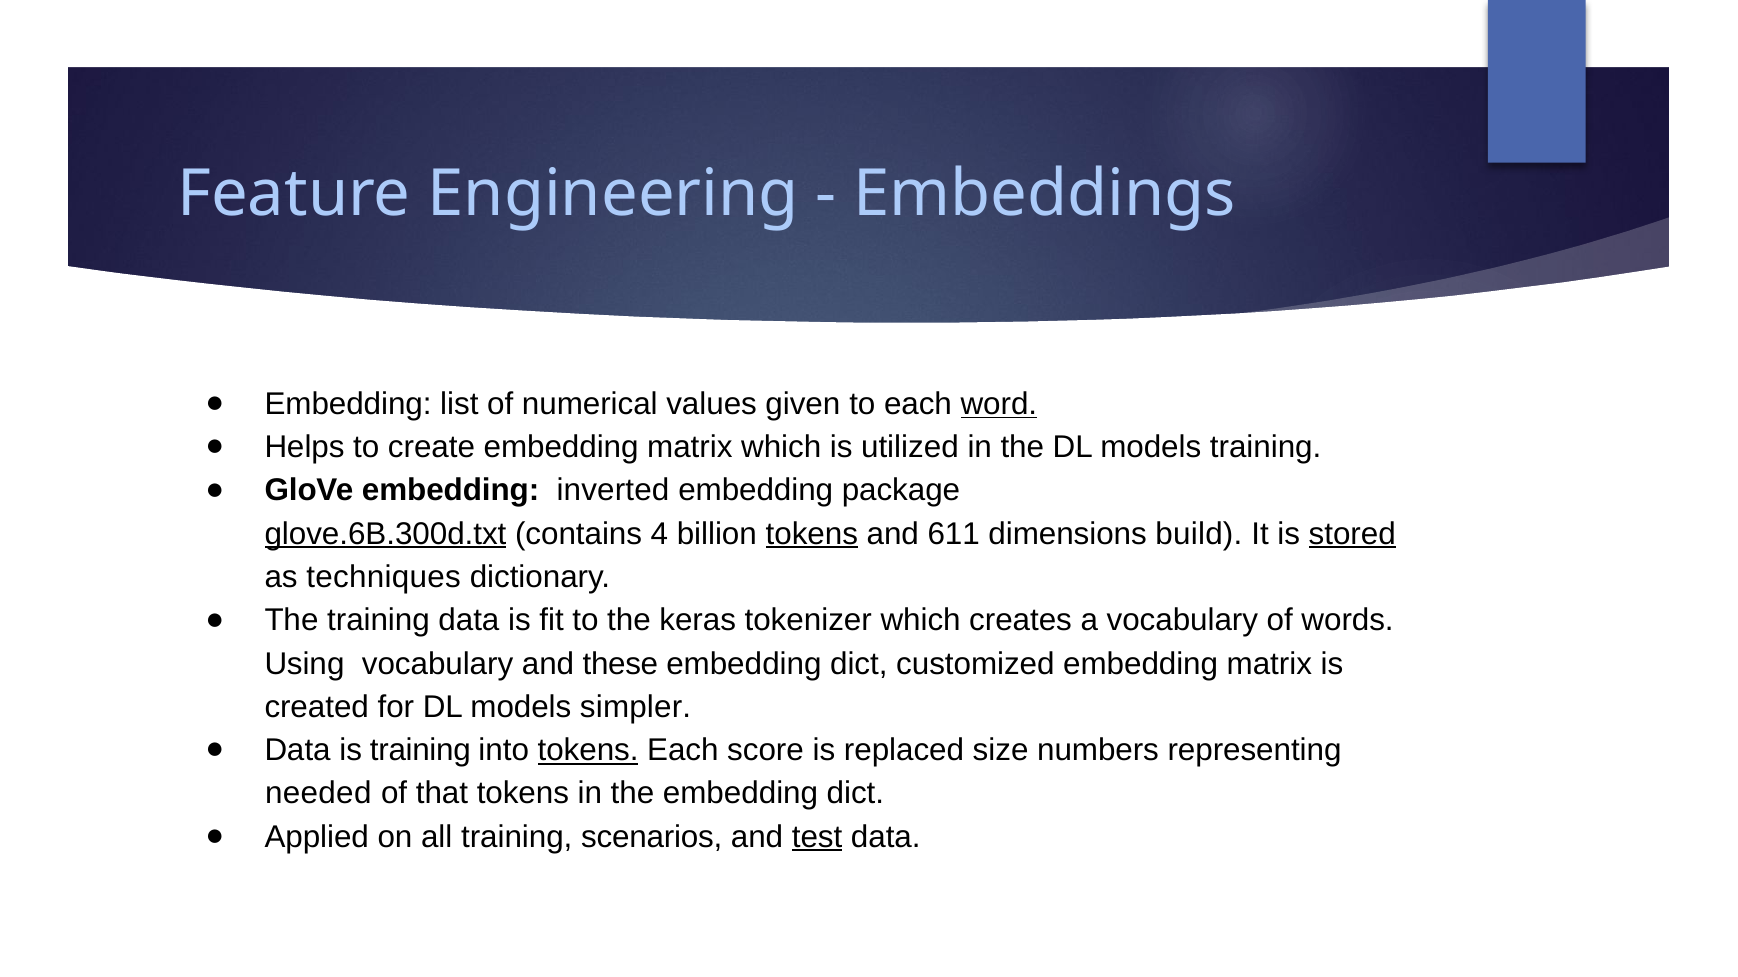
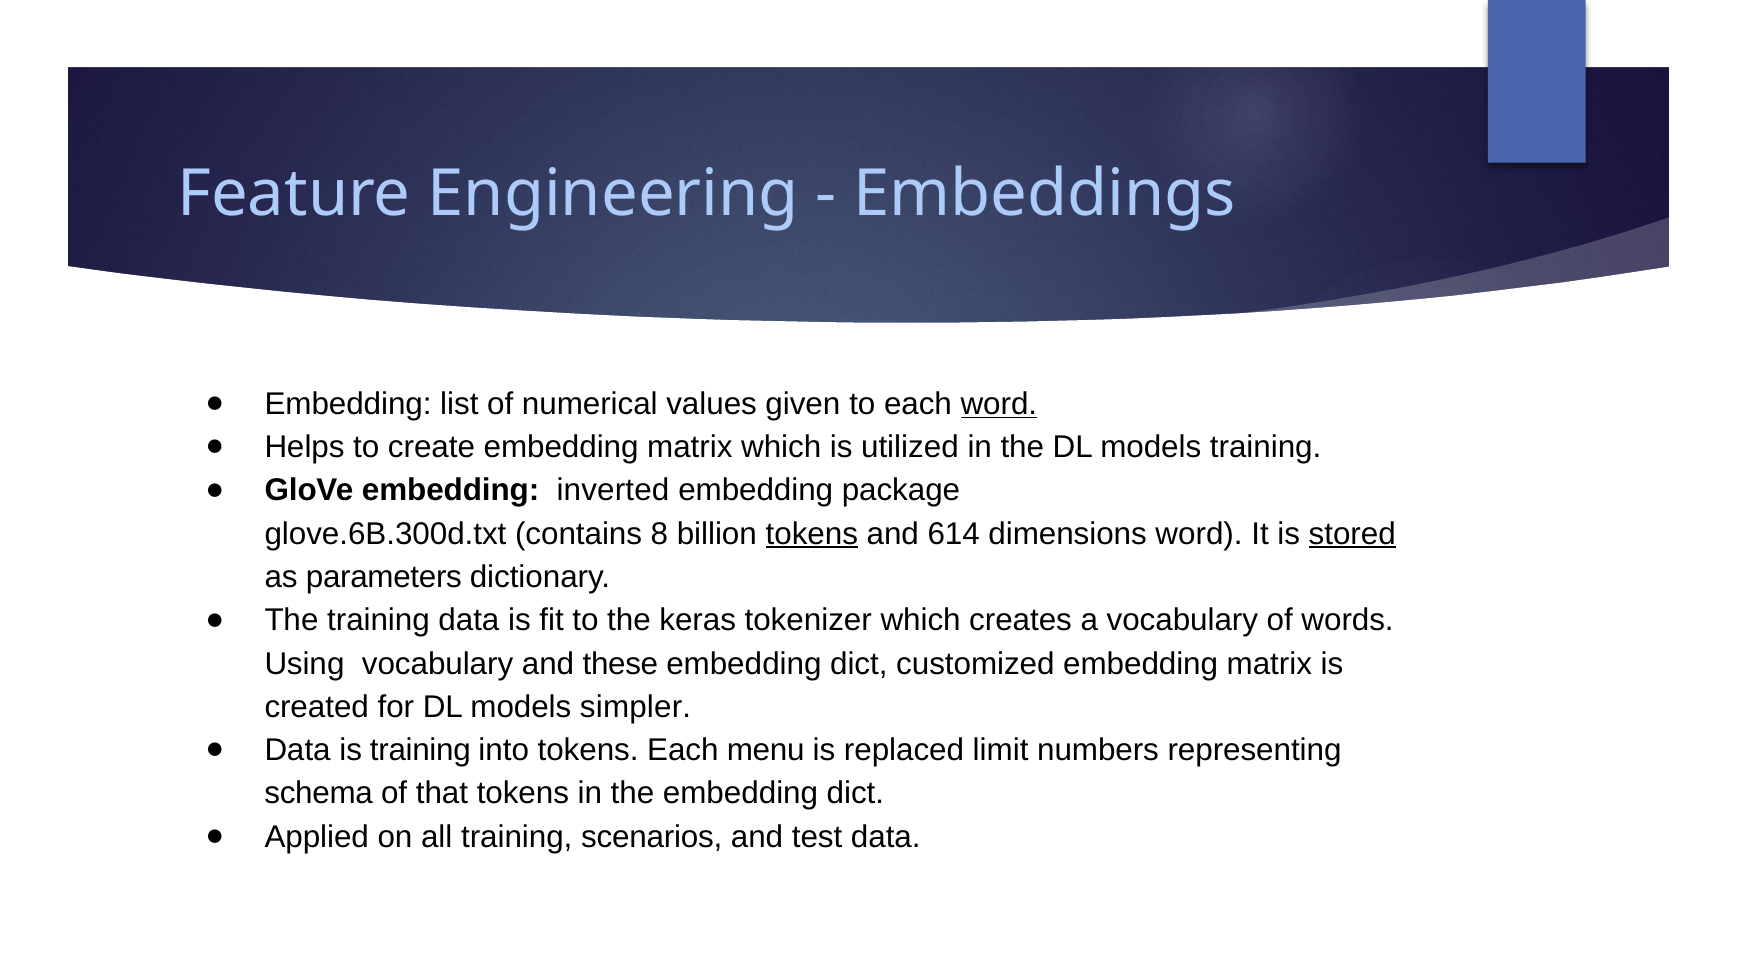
glove.6B.300d.txt underline: present -> none (385, 534)
4: 4 -> 8 (659, 534)
611: 611 -> 614 (954, 534)
dimensions build: build -> word (1199, 534)
techniques: techniques -> parameters (384, 578)
tokens underline: present -> none (588, 751)
score: score -> menu (766, 751)
size: size -> limit (1001, 751)
needed: needed -> schema (319, 794)
test underline: present -> none (817, 837)
